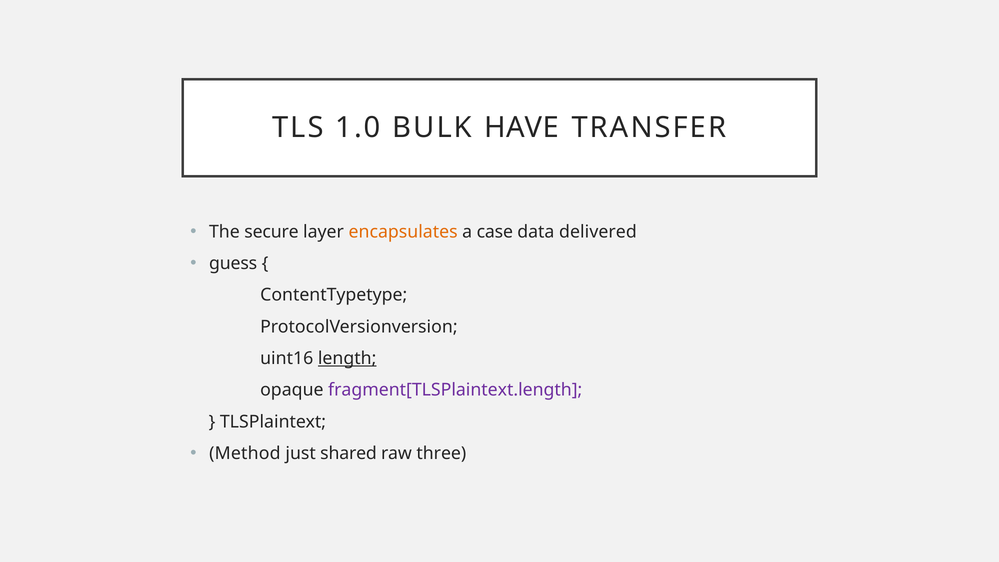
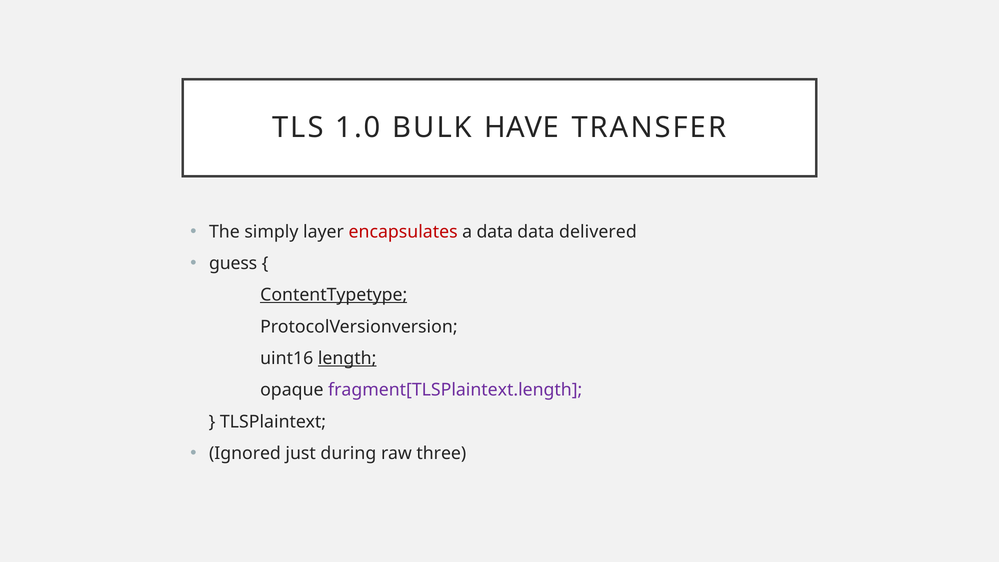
secure: secure -> simply (271, 232)
encapsulates colour: orange -> red (403, 232)
a case: case -> data (495, 232)
ContentTypetype underline: none -> present (334, 295)
Method: Method -> Ignored (245, 453)
shared: shared -> during (348, 453)
